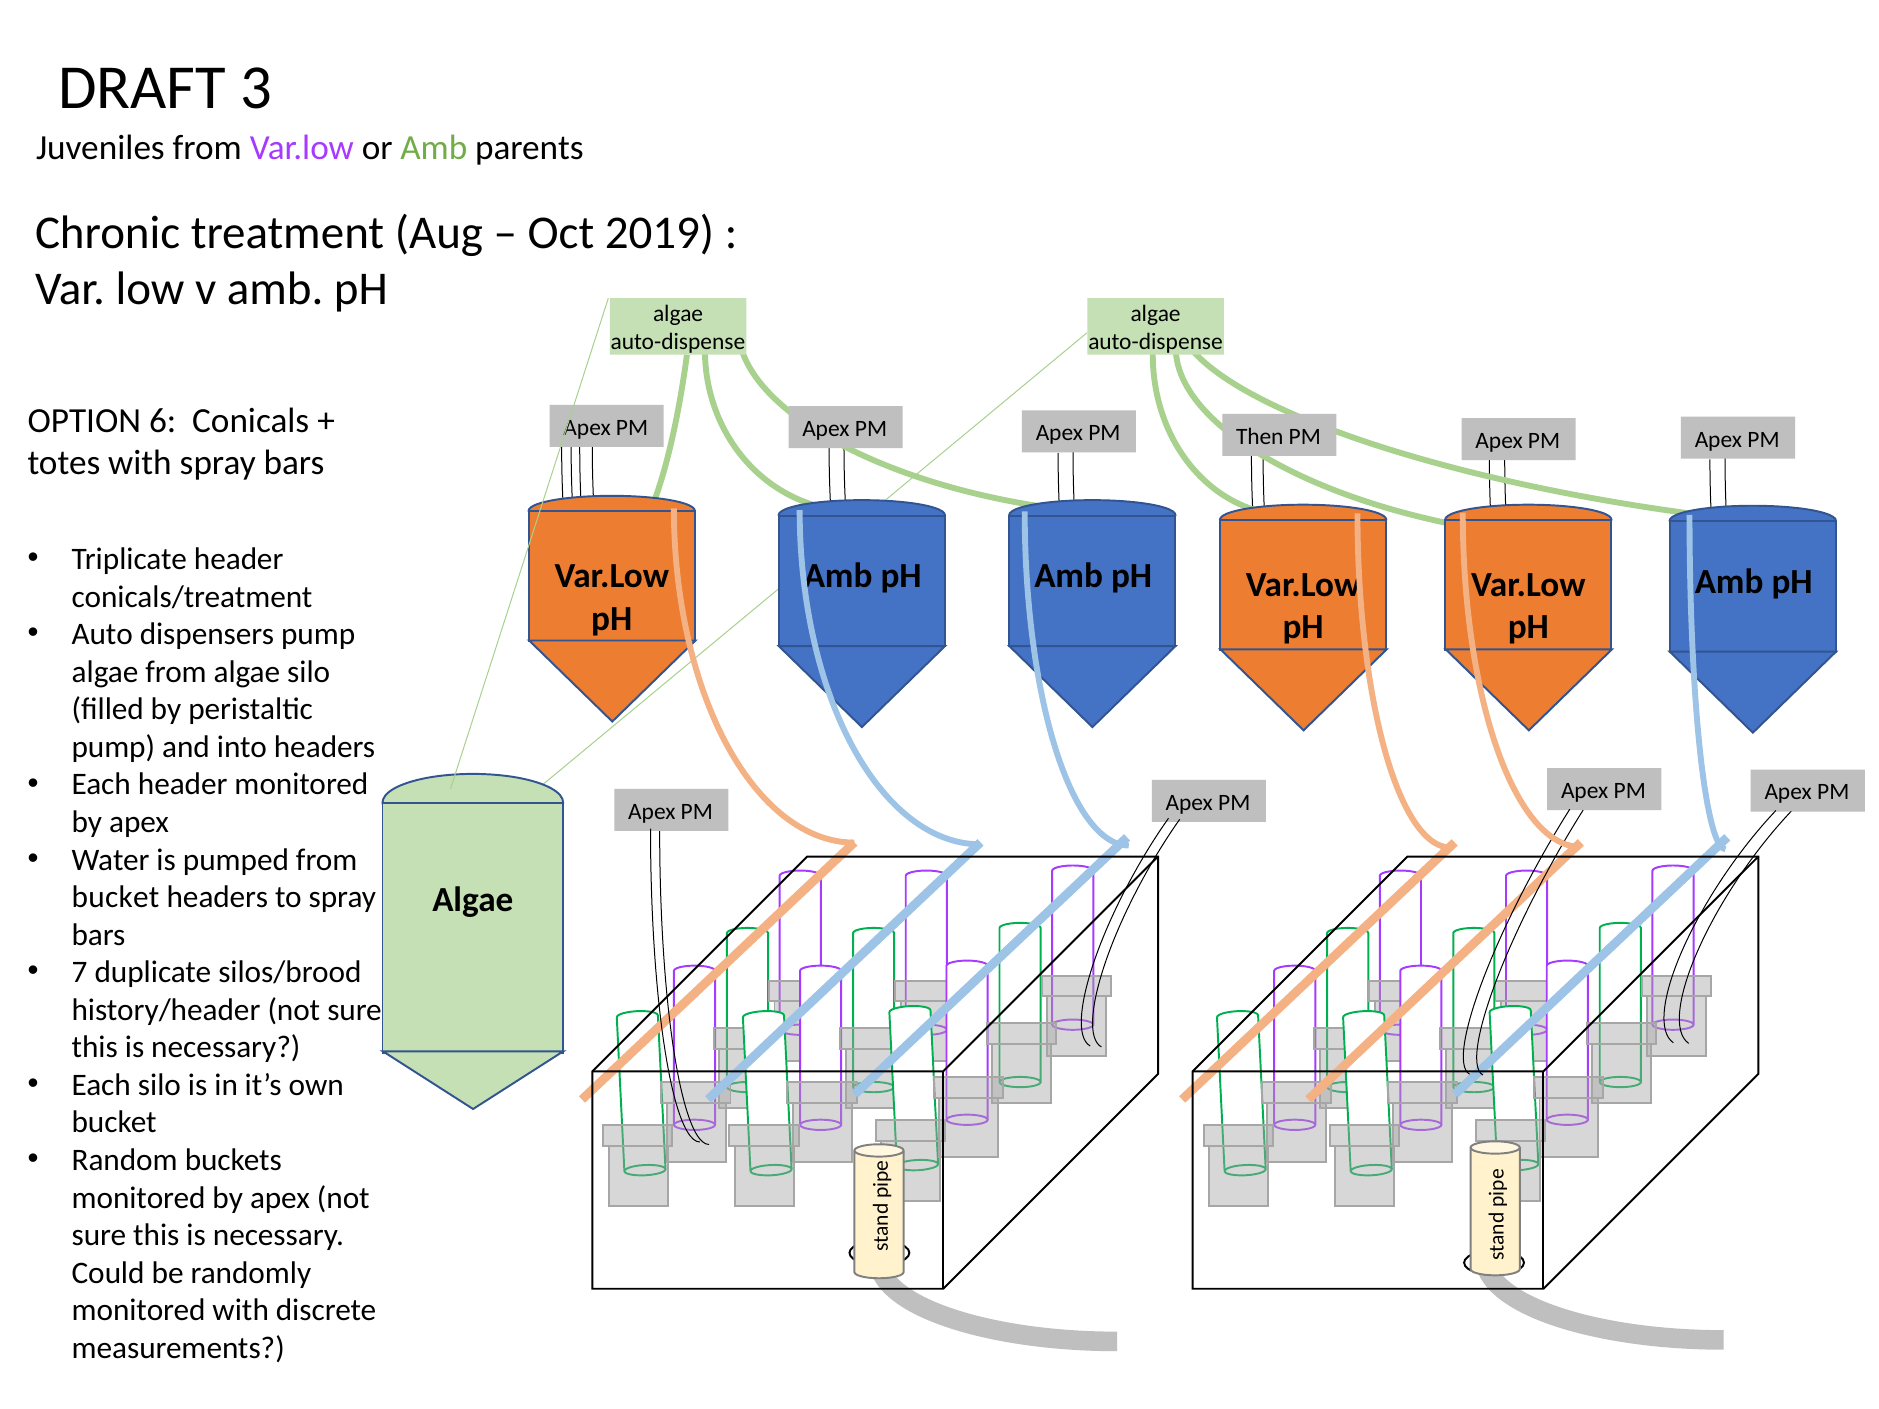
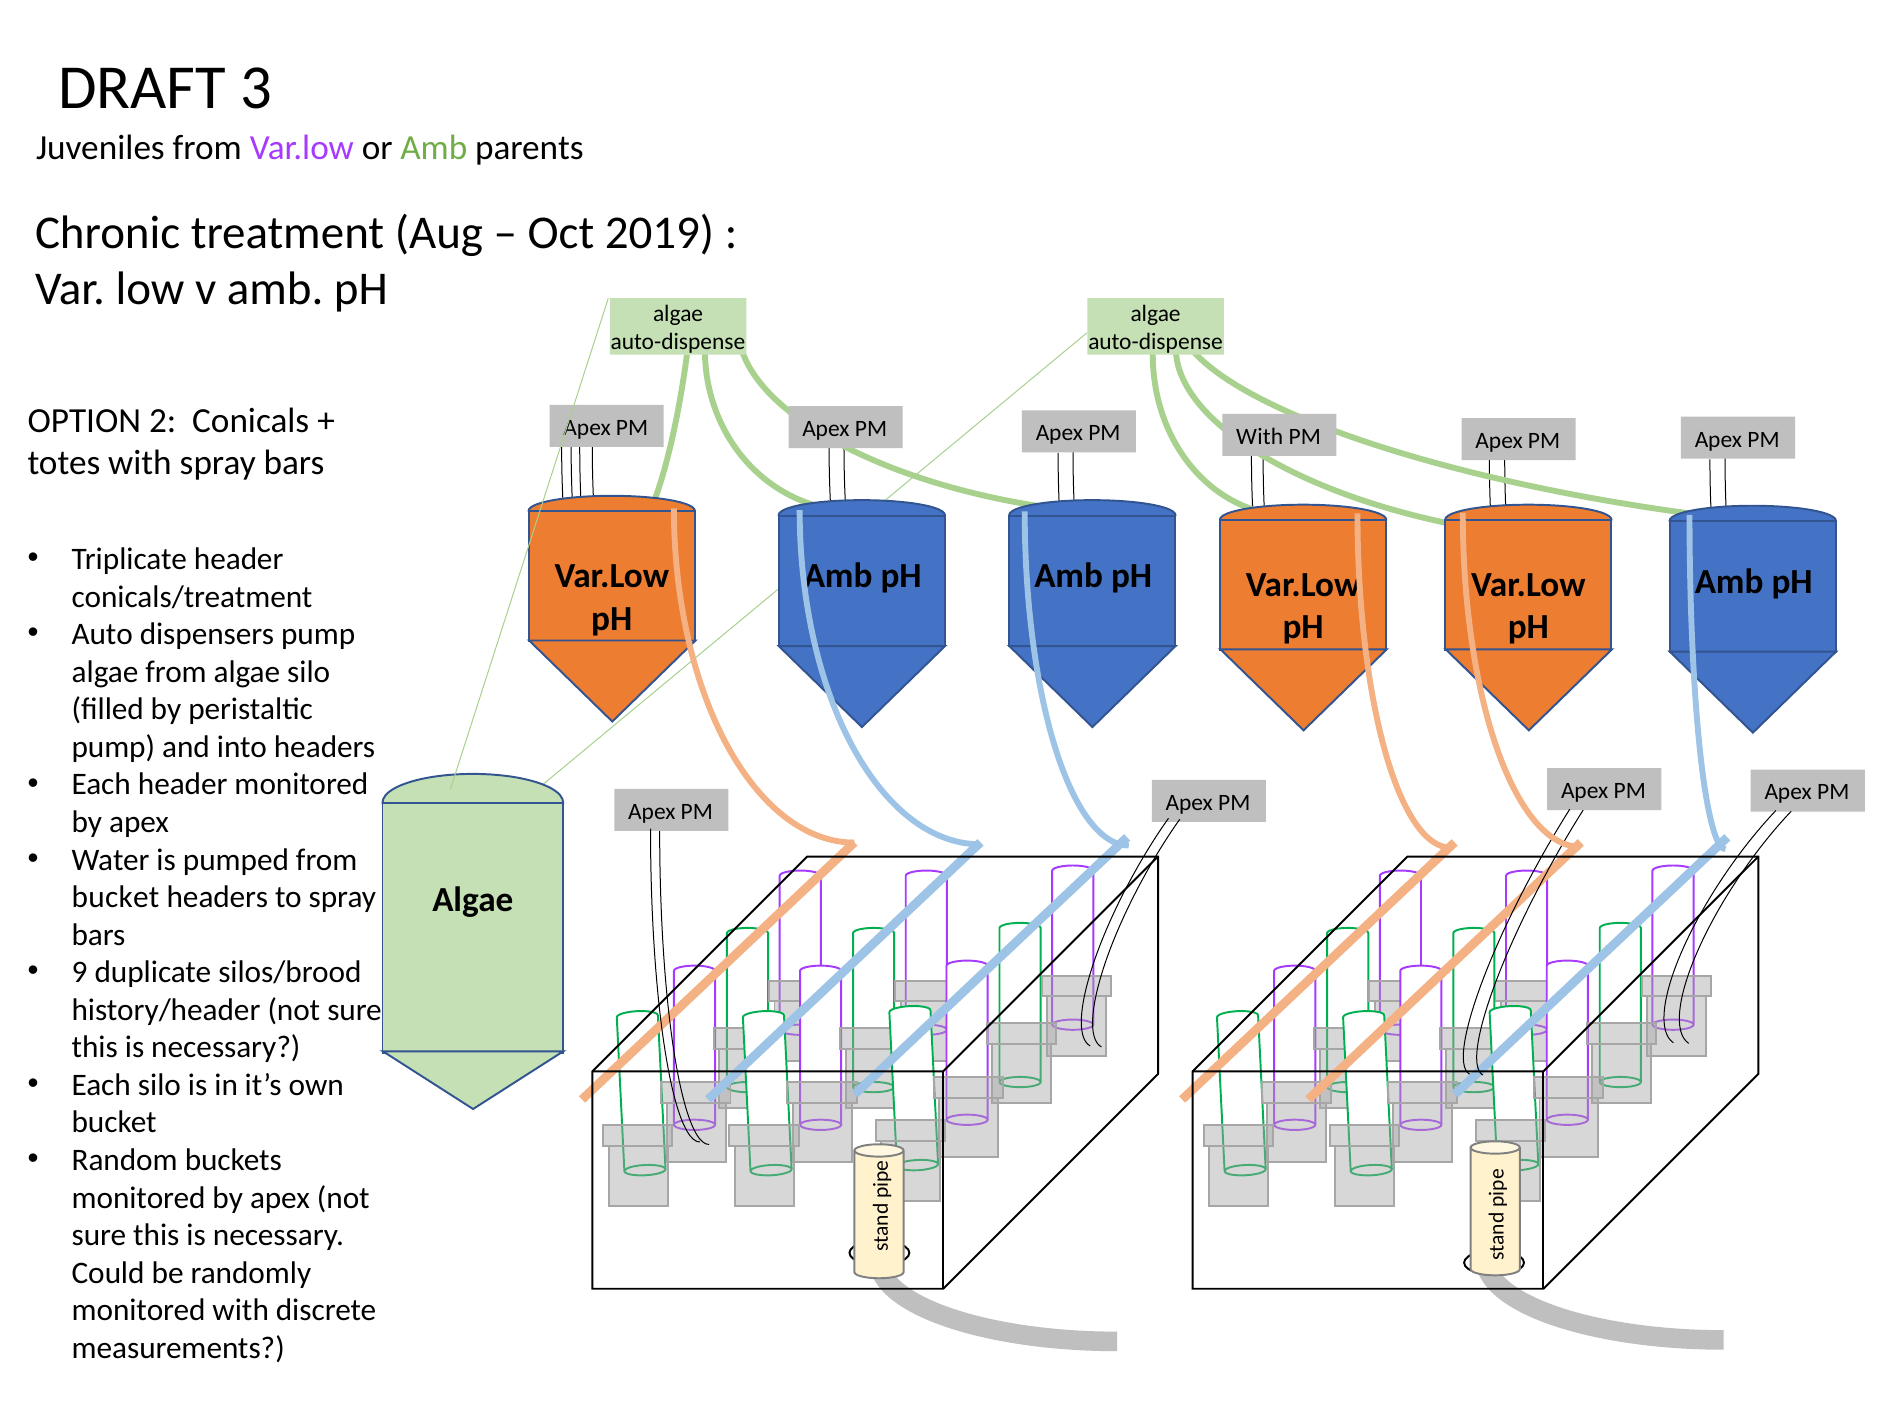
6: 6 -> 2 (163, 421)
PM Then: Then -> With (1260, 437)
7: 7 -> 9 (80, 973)
